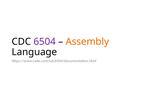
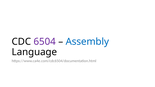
Assembly colour: orange -> blue (87, 42)
